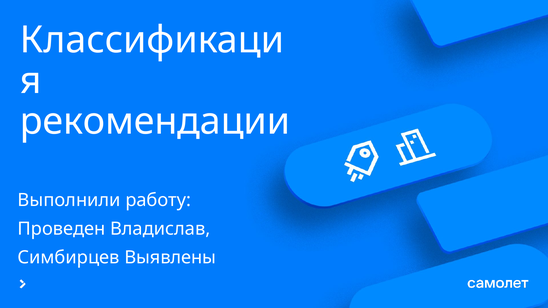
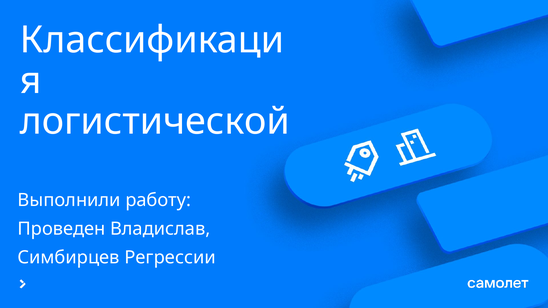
рекомендации: рекомендации -> логистической (155, 121)
Выявлены: Выявлены -> Регрессии (170, 258)
